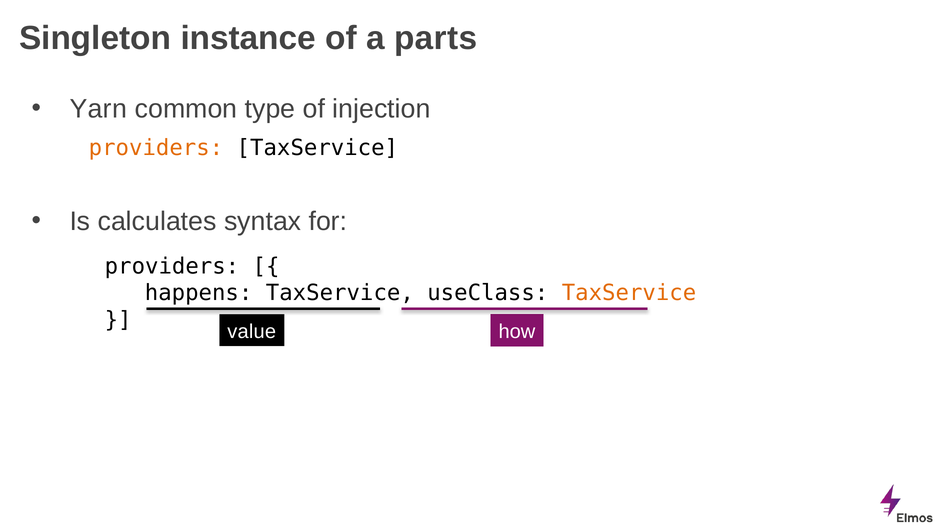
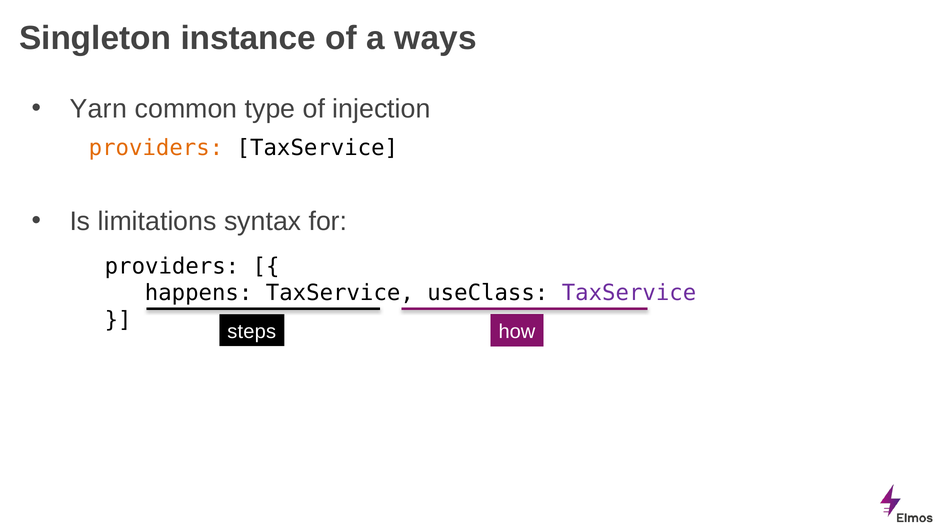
parts: parts -> ways (436, 38)
calculates: calculates -> limitations (157, 221)
TaxService colour: orange -> purple (629, 293)
value: value -> steps (252, 332)
